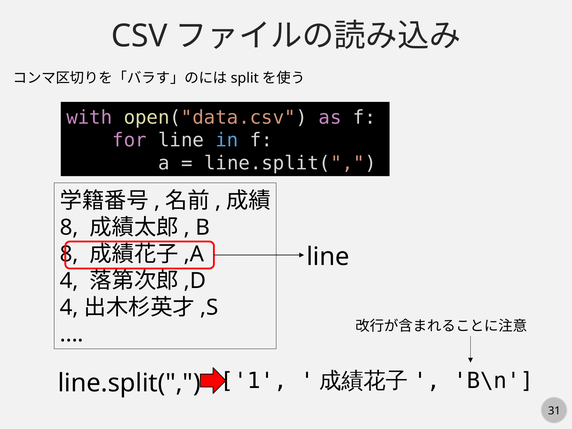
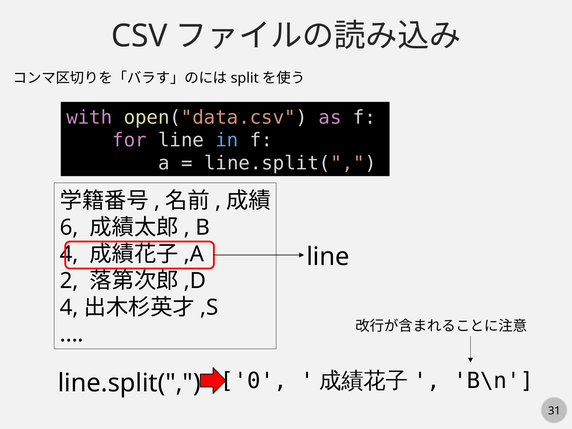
8: 8 -> 6 (69, 227)
8: 8 -> 4 (69, 254)
4: 4 -> 2 (69, 281)
1: 1 -> 0 (254, 381)
